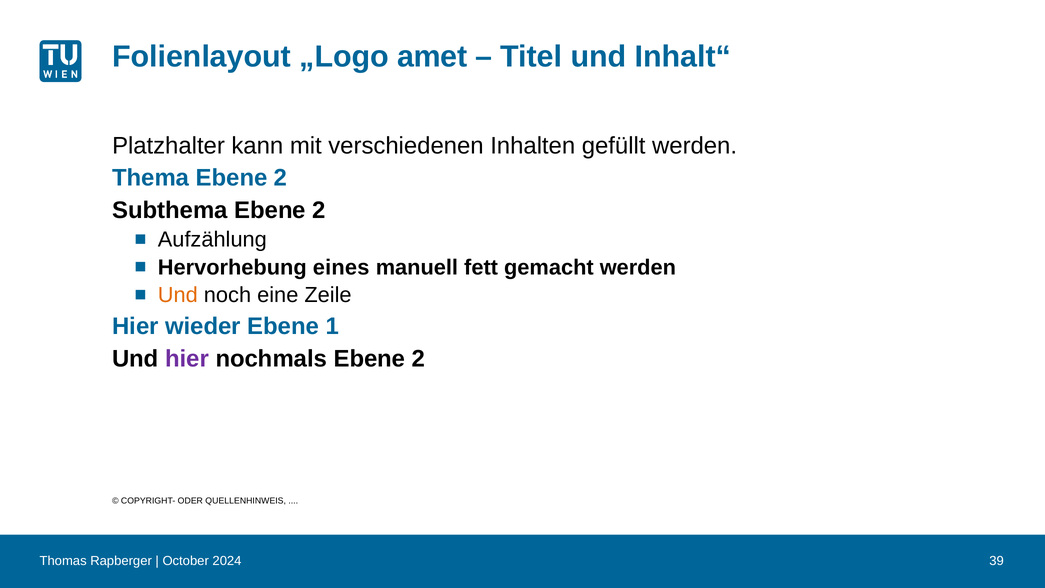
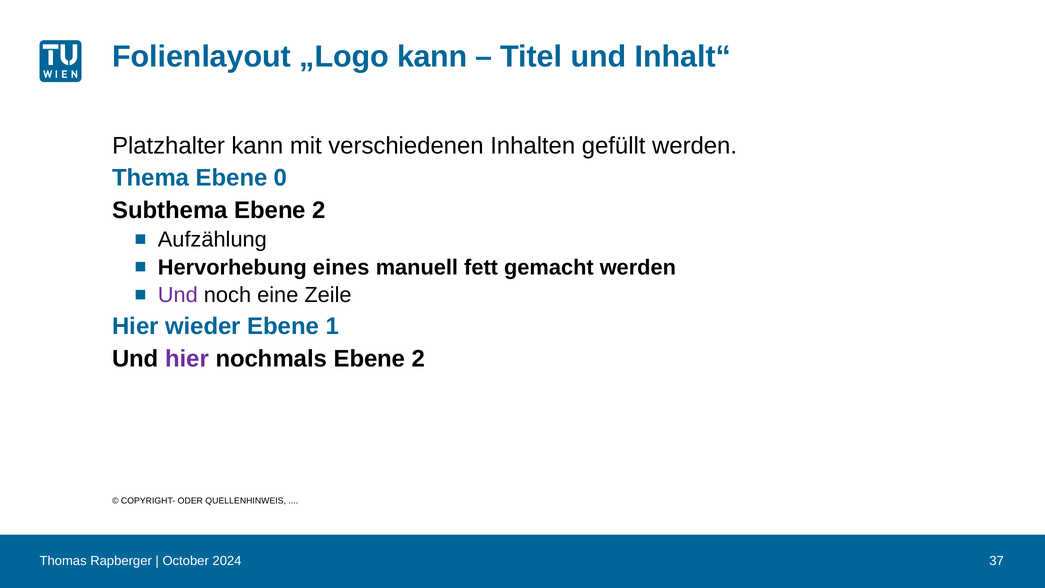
„Logo amet: amet -> kann (432, 56)
Thema Ebene 2: 2 -> 0 (281, 178)
Und colour: orange -> purple (178, 295)
39: 39 -> 37 (997, 561)
